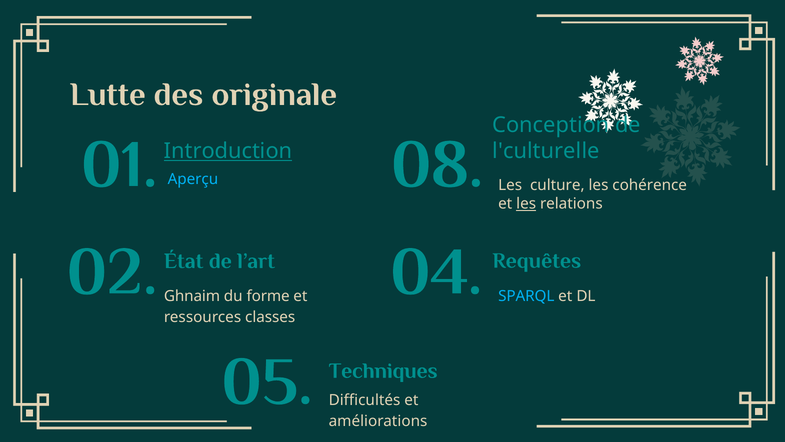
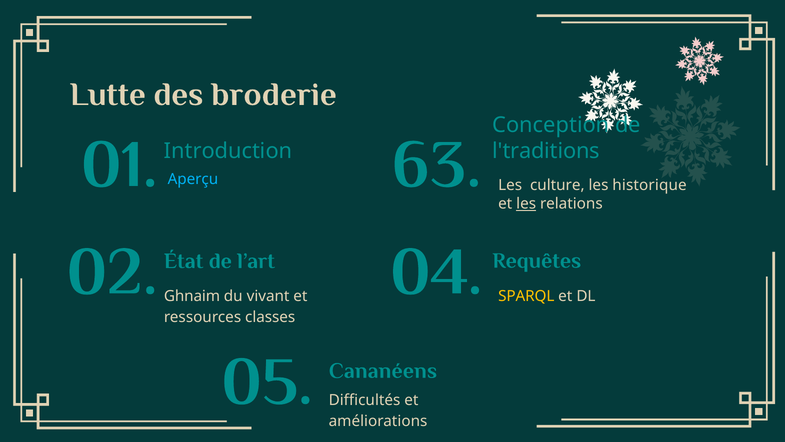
originale: originale -> broderie (274, 94)
Introduction underline: present -> none (228, 151)
l'culturelle: l'culturelle -> l'traditions (546, 151)
08: 08 -> 63 (437, 164)
cohérence: cohérence -> historique (650, 185)
forme: forme -> vivant (268, 296)
SPARQL colour: light blue -> yellow (526, 296)
Techniques: Techniques -> Cananéens (383, 370)
